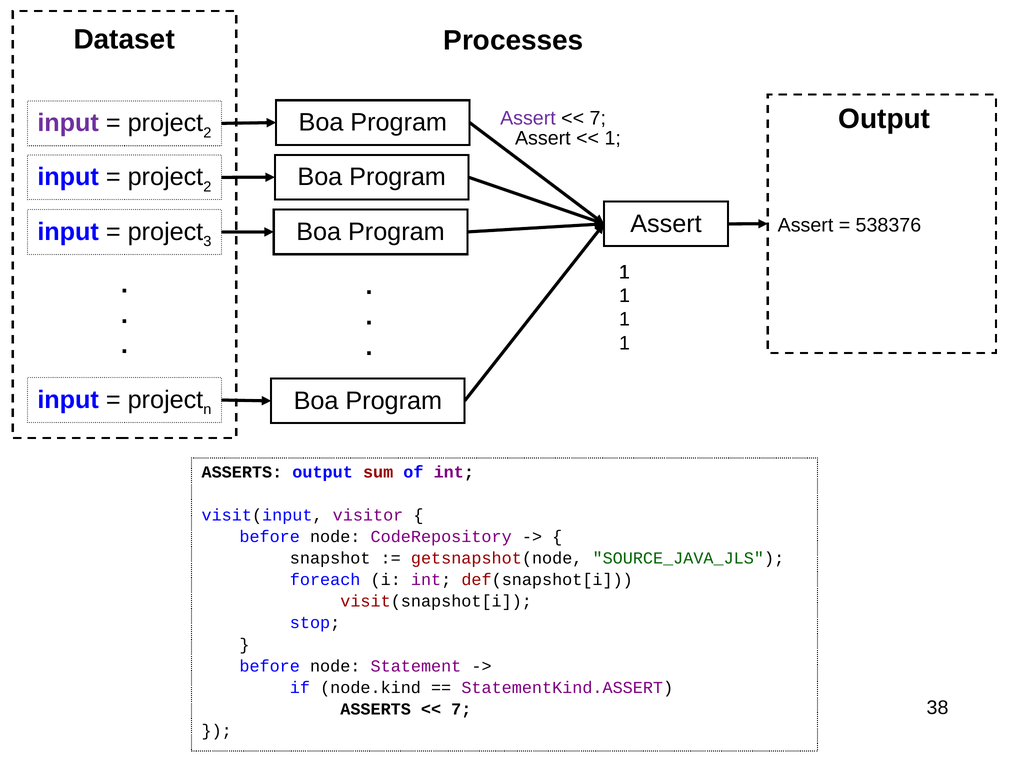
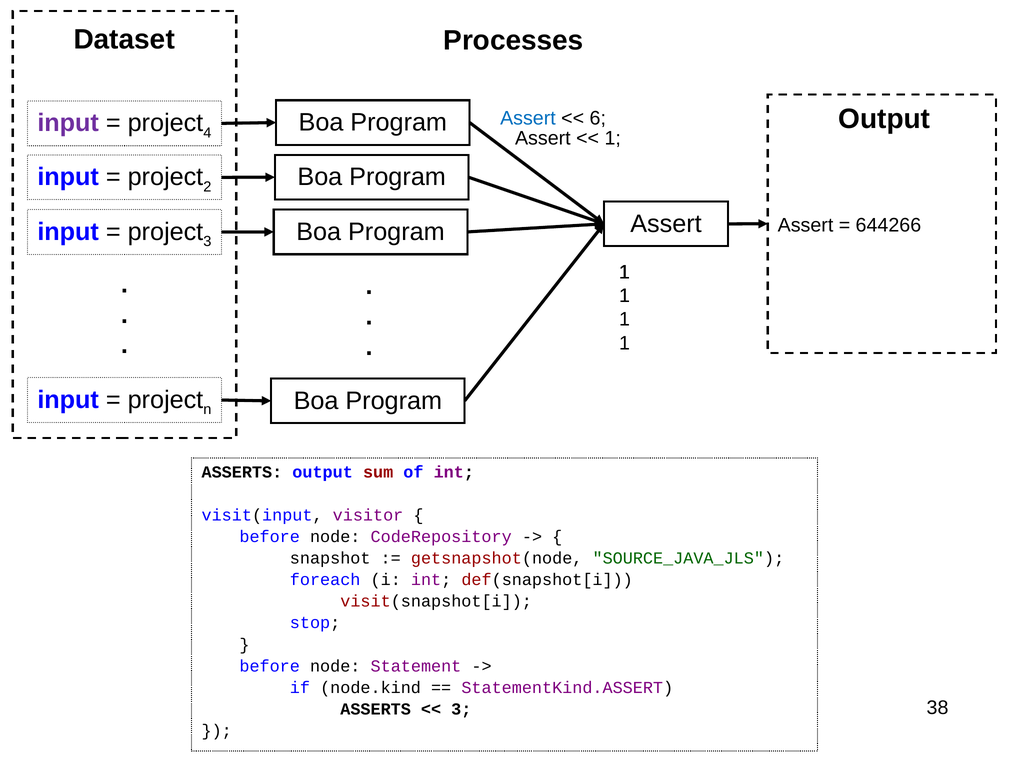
Assert colour: purple -> blue (528, 118)
7: 7 -> 6 (598, 118)
2: 2 -> 4 (207, 133)
538376: 538376 -> 644266 (888, 225)
7: 7 -> 3 (461, 709)
